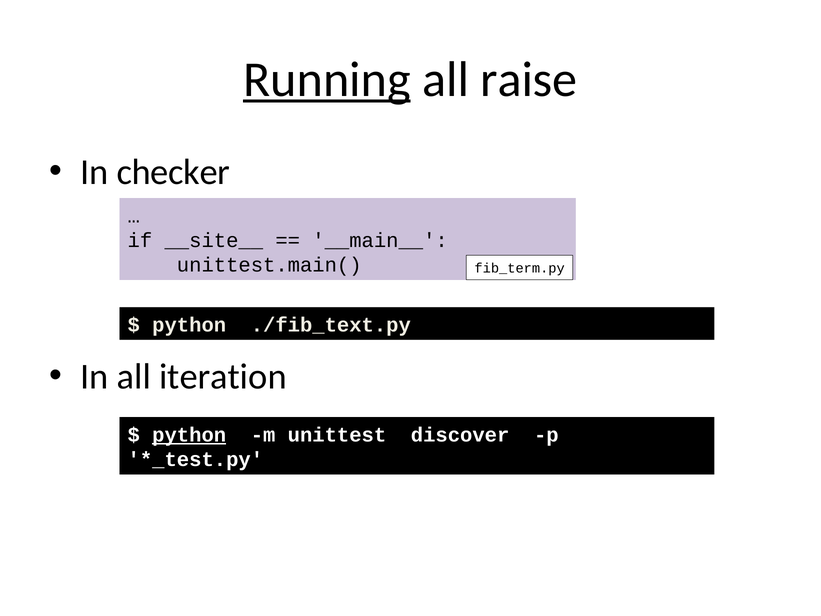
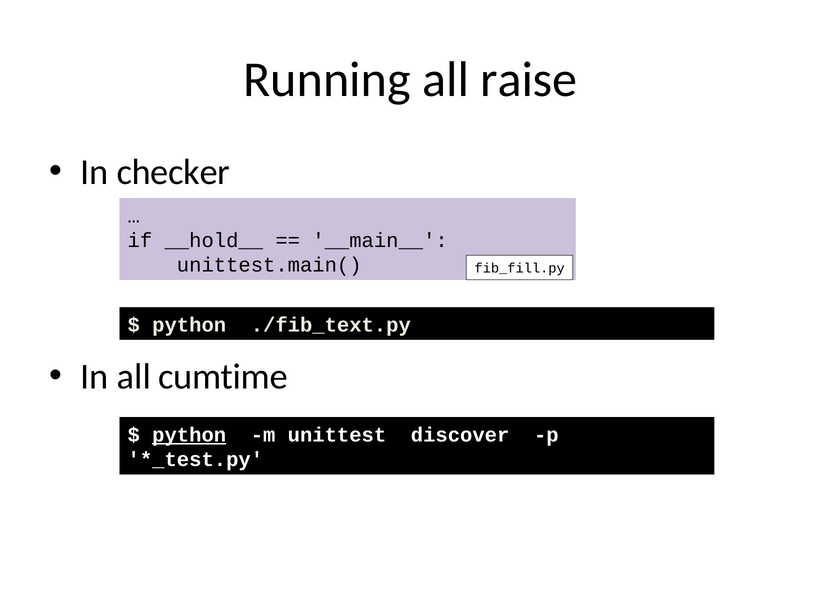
Running underline: present -> none (327, 79)
__site__: __site__ -> __hold__ (214, 240)
fib_term.py: fib_term.py -> fib_fill.py (520, 268)
iteration: iteration -> cumtime (223, 377)
